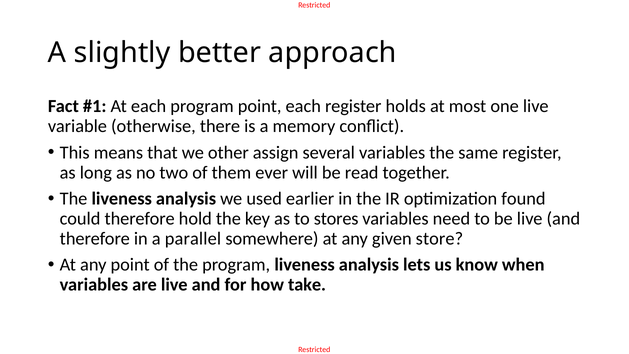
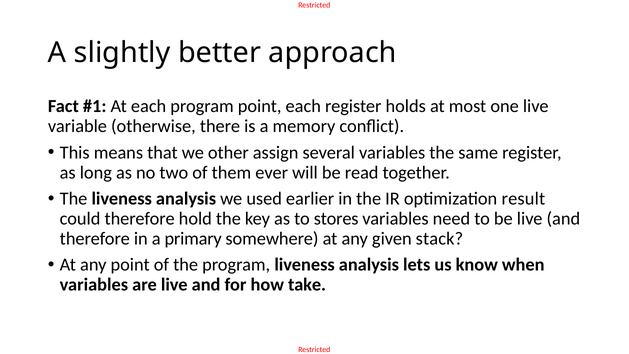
found: found -> result (523, 199)
parallel: parallel -> primary (193, 238)
store: store -> stack (439, 238)
